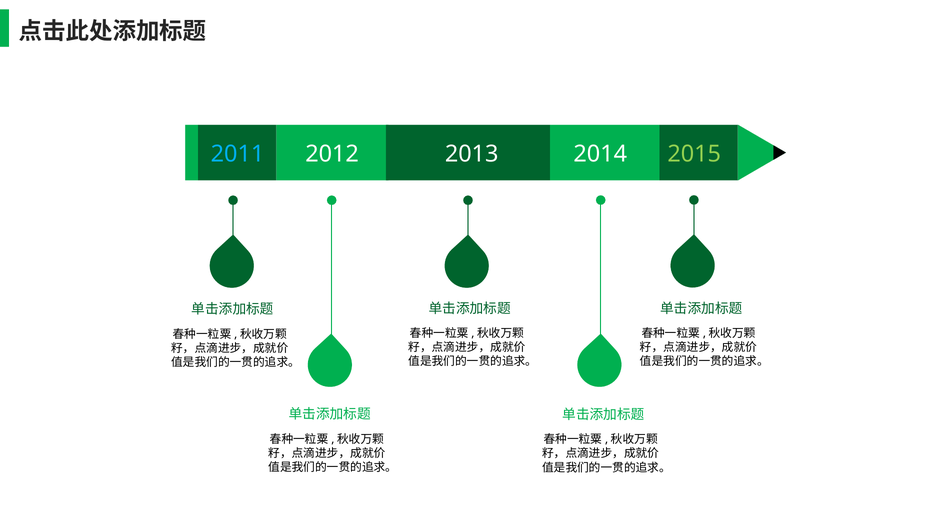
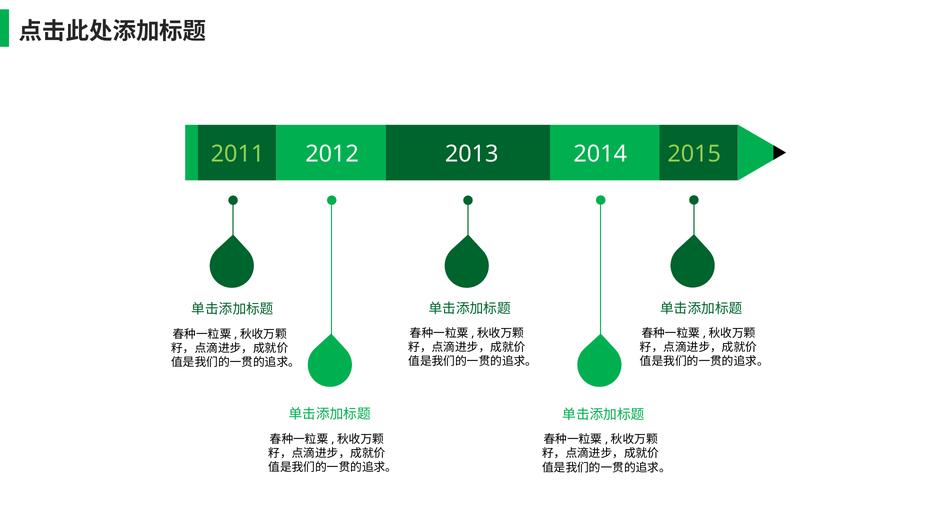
2011 colour: light blue -> light green (238, 154)
